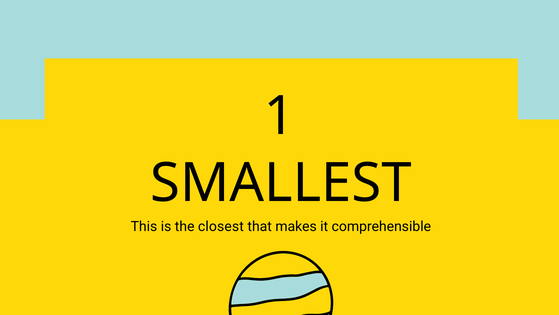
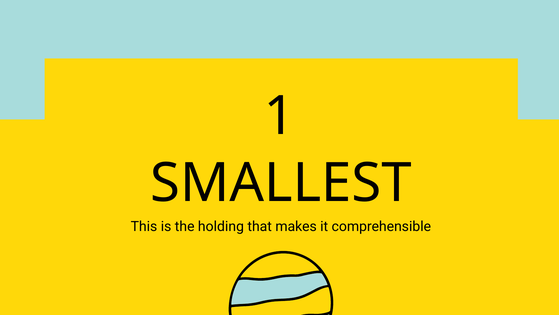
closest: closest -> holding (221, 226)
